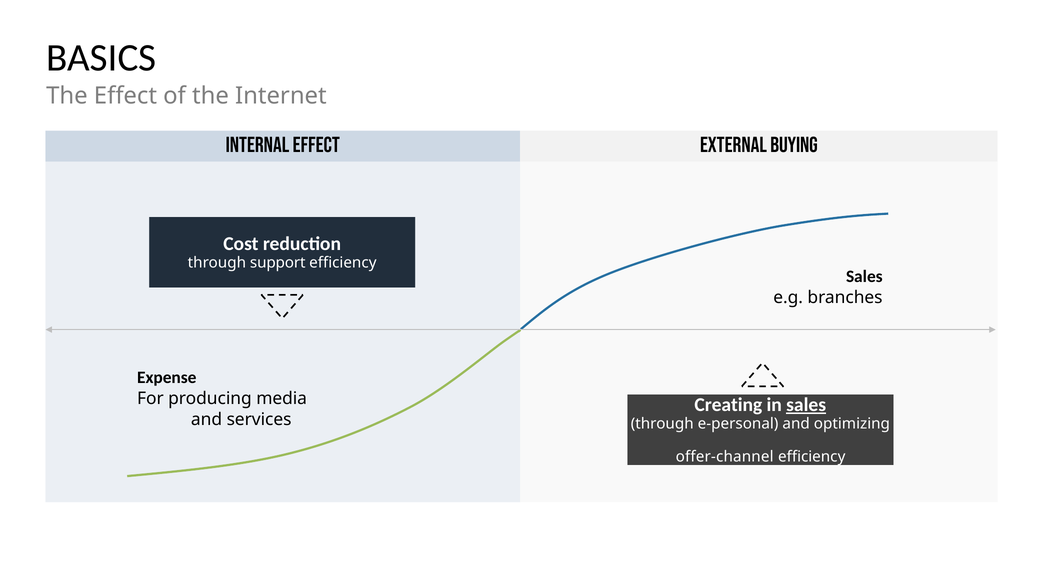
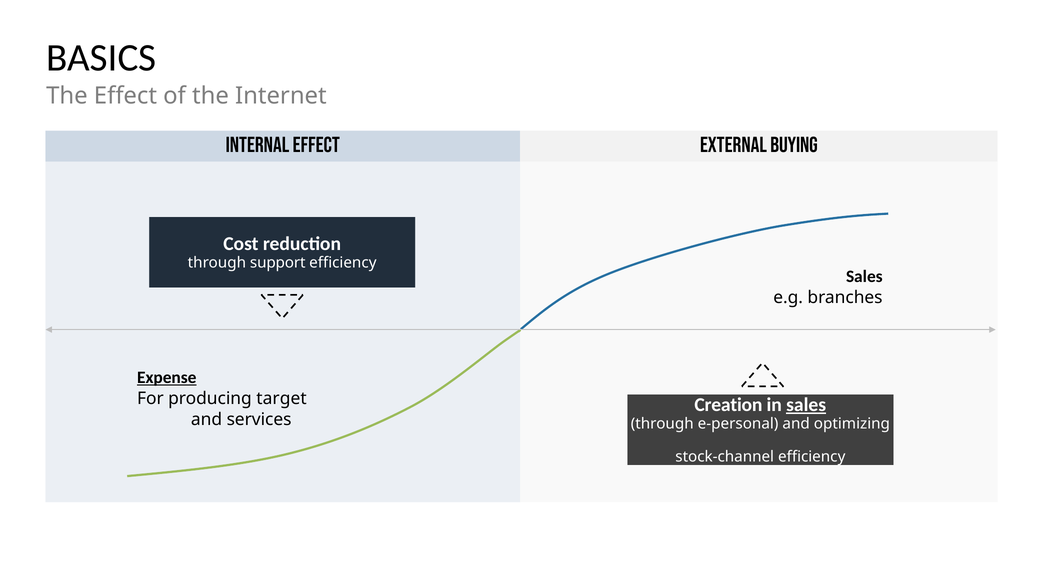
Expense underline: none -> present (167, 378)
media: media -> target (282, 399)
Creating: Creating -> Creation (728, 405)
offer-channel: offer-channel -> stock-channel (725, 457)
